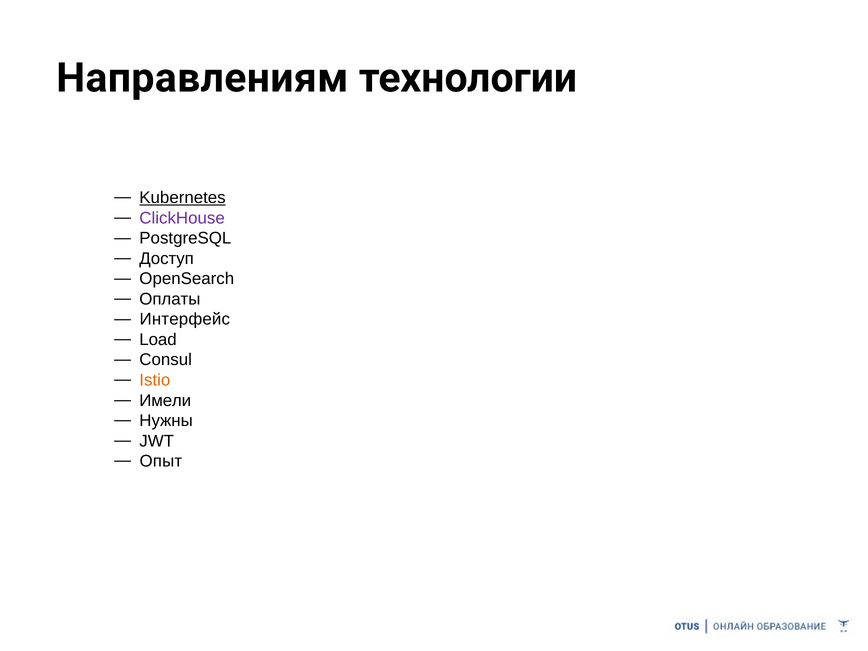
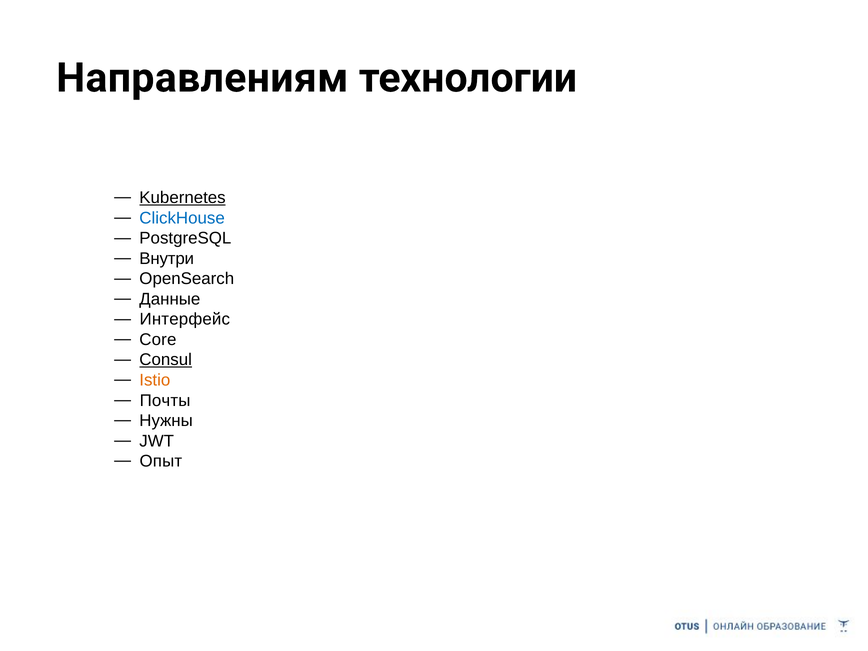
ClickHouse colour: purple -> blue (182, 218)
Доступ: Доступ -> Внутри (167, 259)
Оплаты: Оплаты -> Данные (170, 299)
Load: Load -> Core (158, 340)
Consul underline: none -> present (166, 360)
Имели: Имели -> Почты (165, 400)
